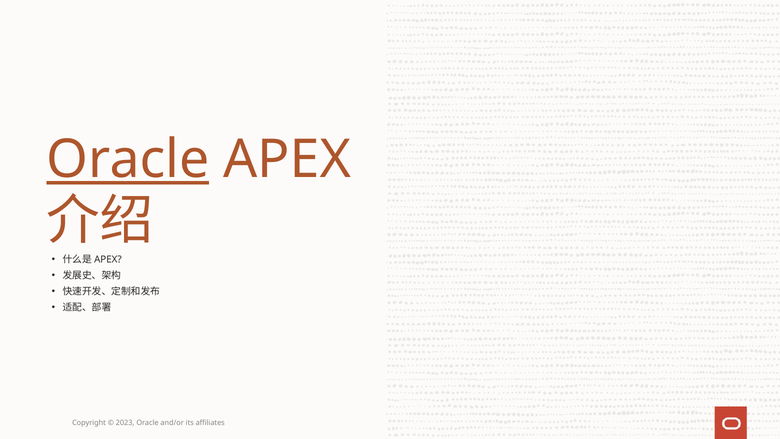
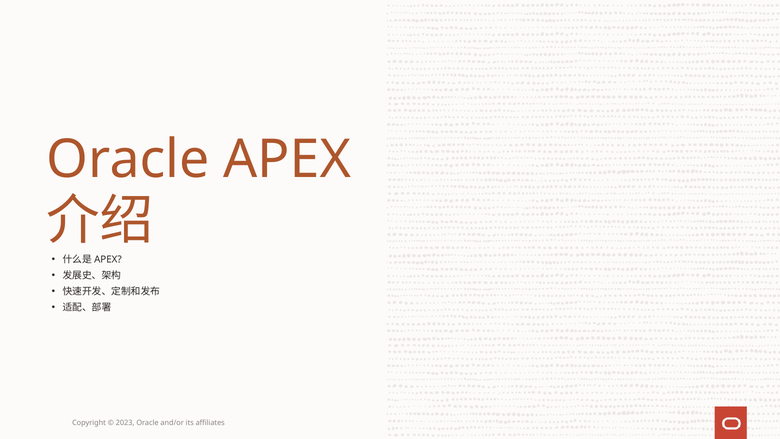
Oracle underline: present -> none (128, 160)
